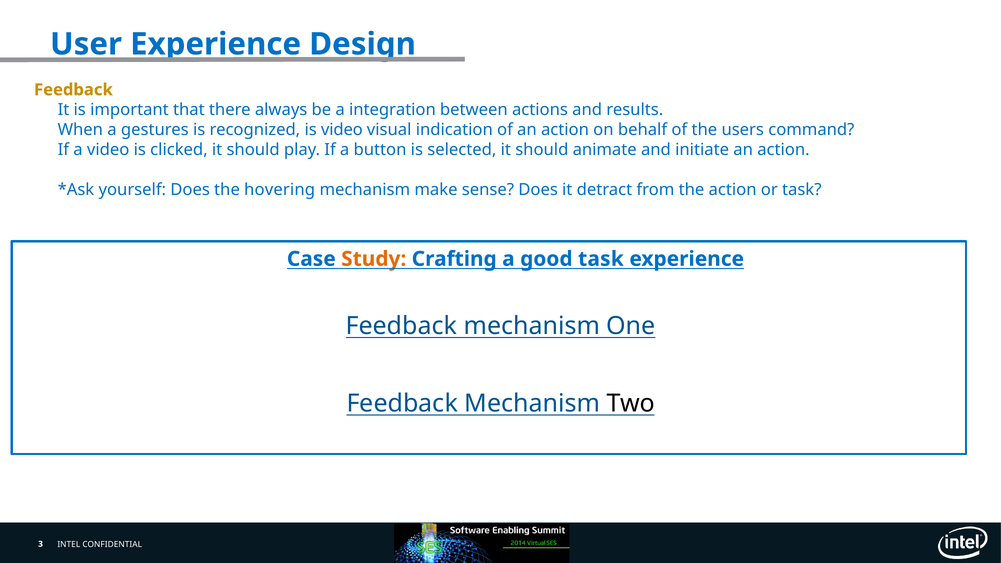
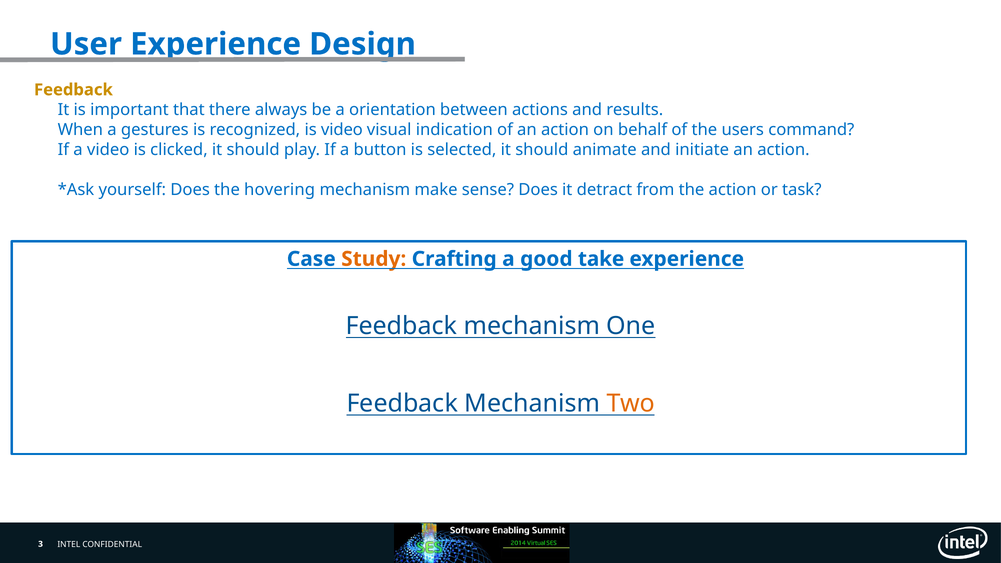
integration: integration -> orientation (392, 110)
good task: task -> take (601, 259)
Two colour: black -> orange (631, 404)
